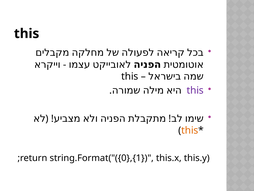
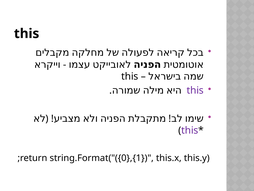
this colour: orange -> purple (190, 130)
